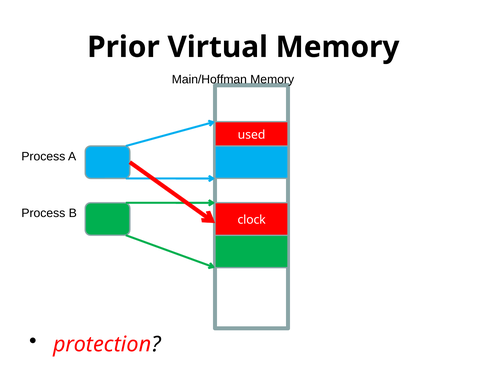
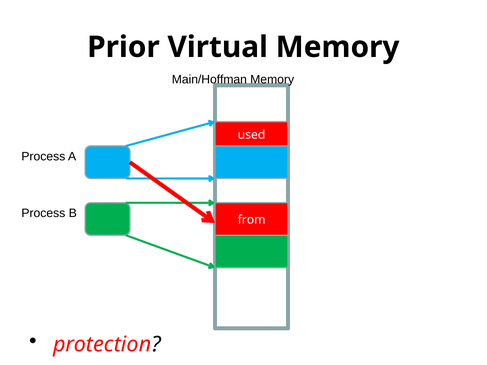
clock: clock -> from (252, 220)
